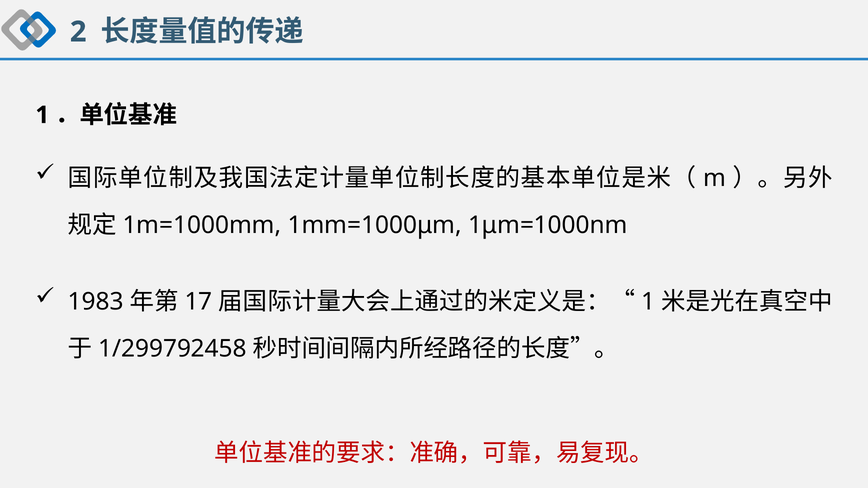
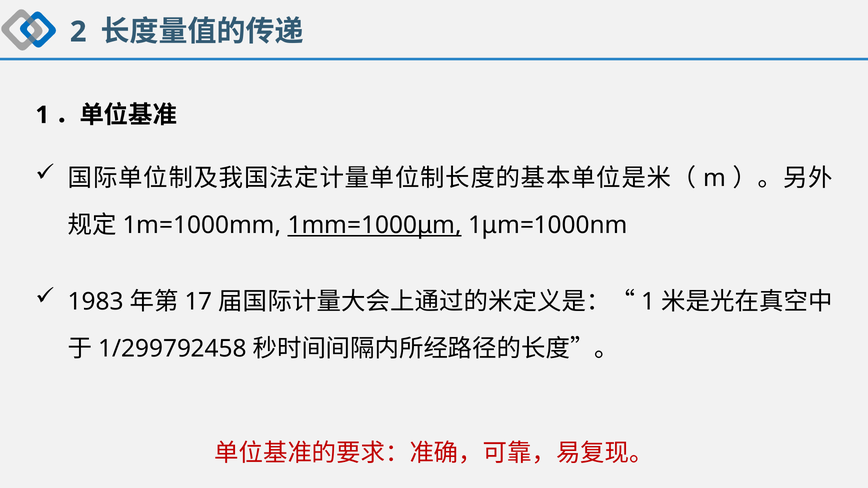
1mm=1000μm underline: none -> present (375, 225)
